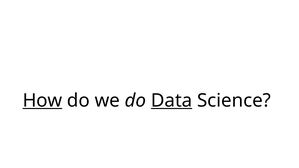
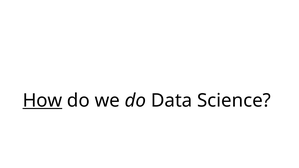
Data underline: present -> none (172, 101)
